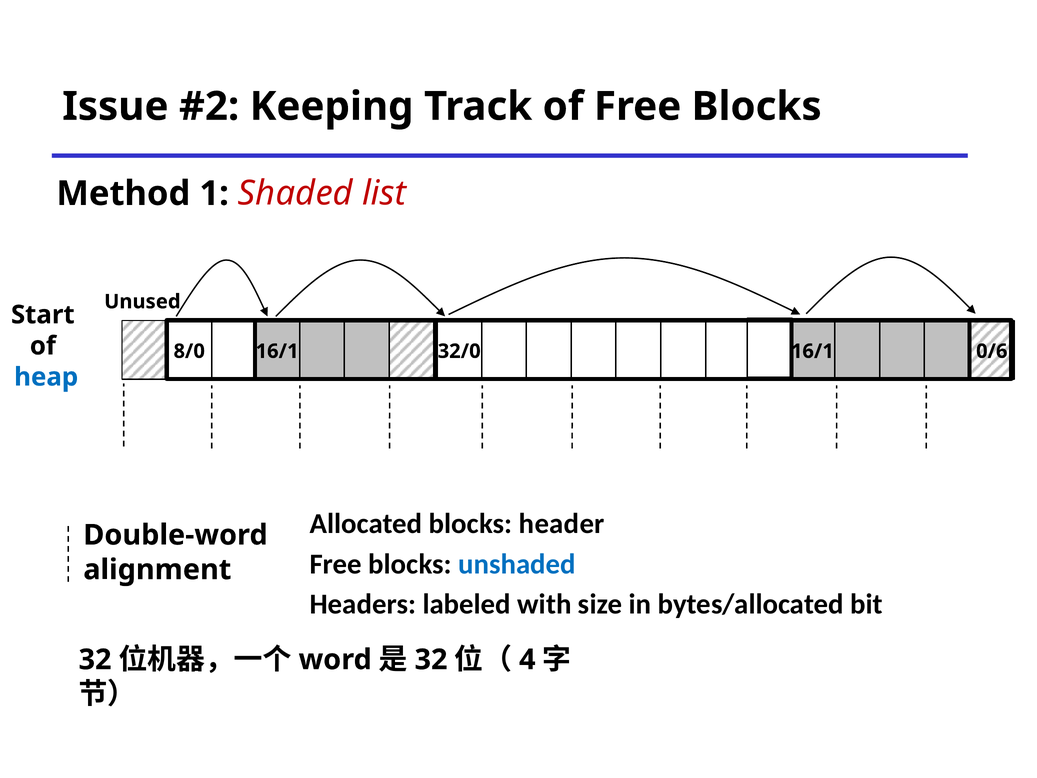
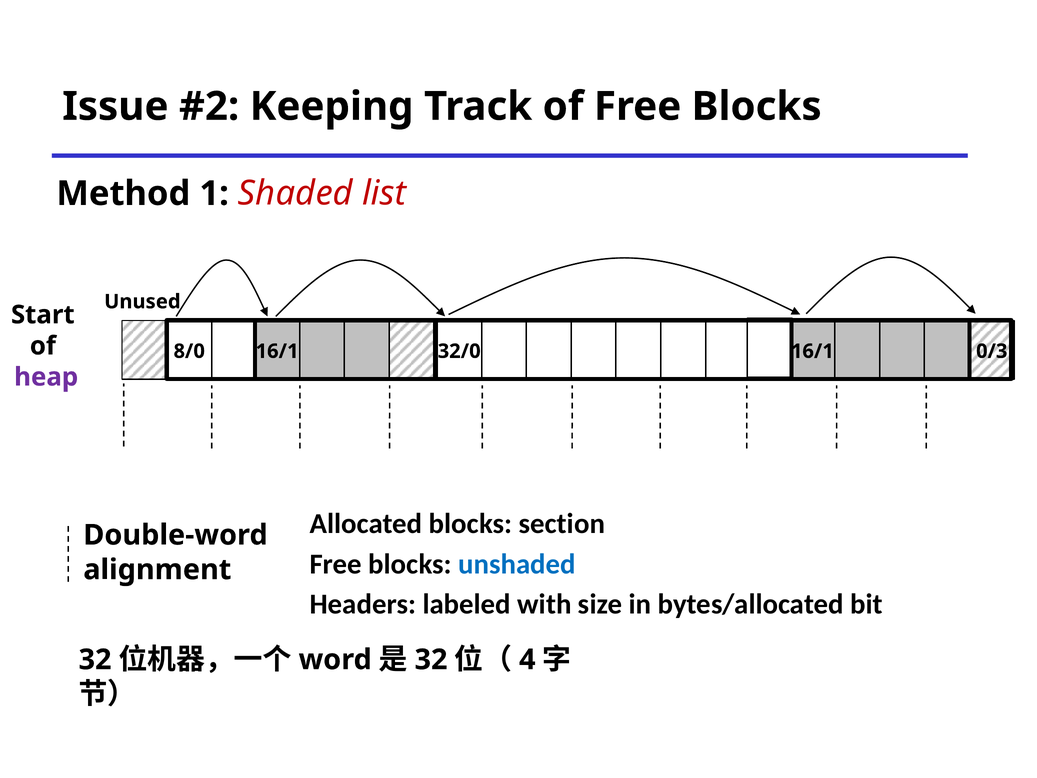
0/6: 0/6 -> 0/3 (992, 351)
heap colour: blue -> purple (46, 377)
header: header -> section (562, 523)
